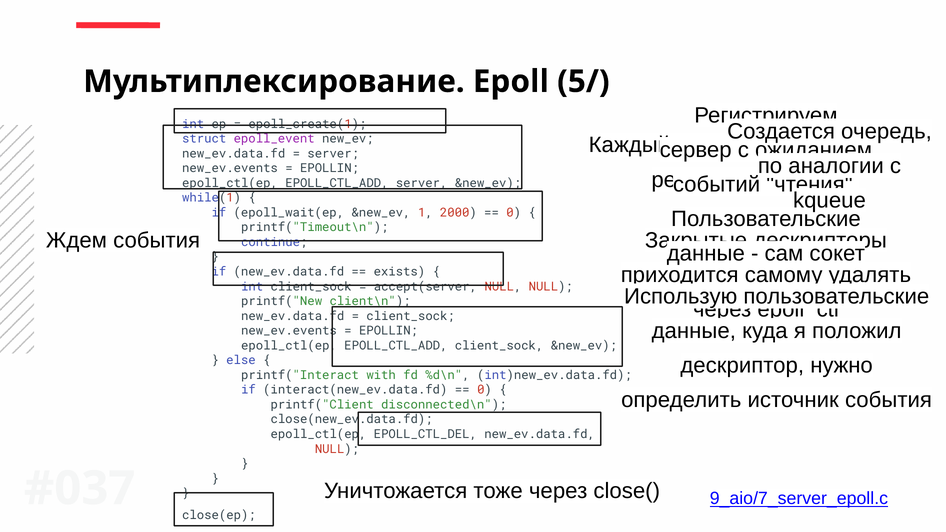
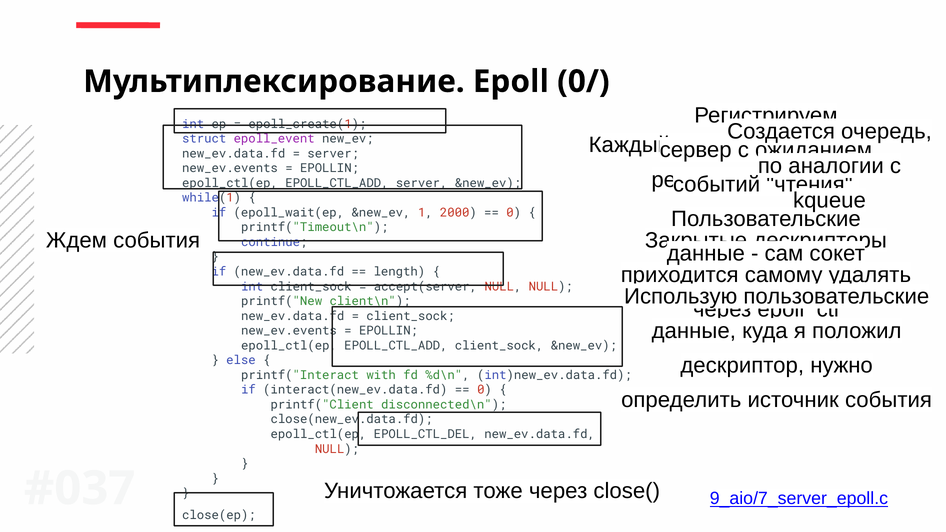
5/: 5/ -> 0/ (583, 82)
exists: exists -> length (399, 272)
